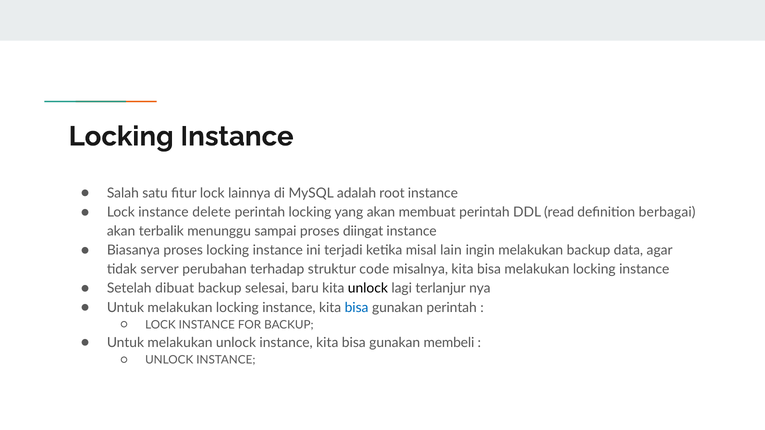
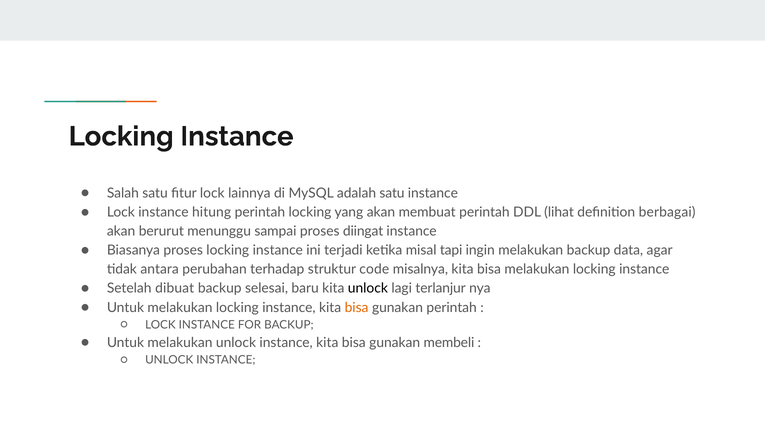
adalah root: root -> satu (392, 193)
delete: delete -> hitung (212, 212)
read: read -> lihat (559, 212)
terbalik: terbalik -> berurut (161, 231)
lain: lain -> tapi (451, 251)
server: server -> antara (160, 270)
bisa colour: blue -> orange (357, 308)
